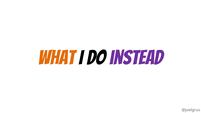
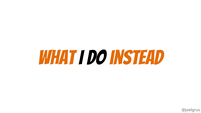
instead colour: purple -> orange (136, 58)
